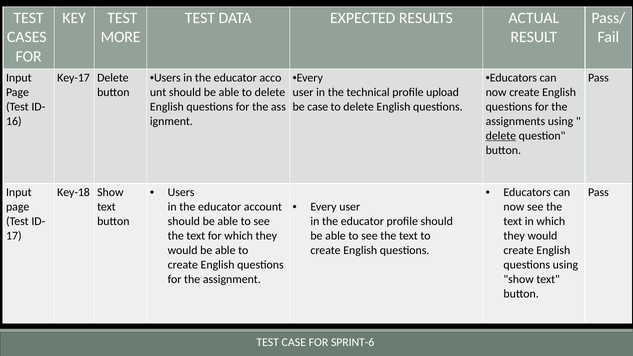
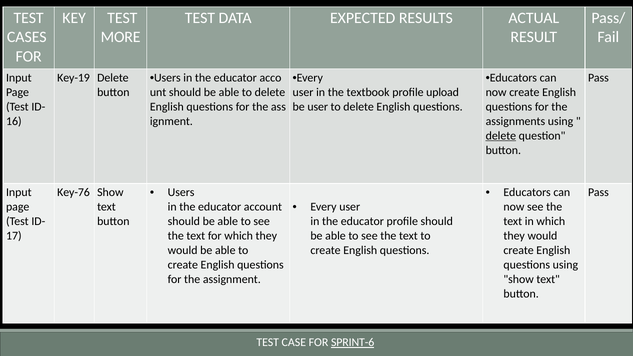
Key-17: Key-17 -> Key-19 (74, 78)
technical: technical -> textbook (368, 92)
be case: case -> user (318, 107)
Key-18: Key-18 -> Key-76 (74, 192)
SPRINT-6 underline: none -> present (353, 342)
